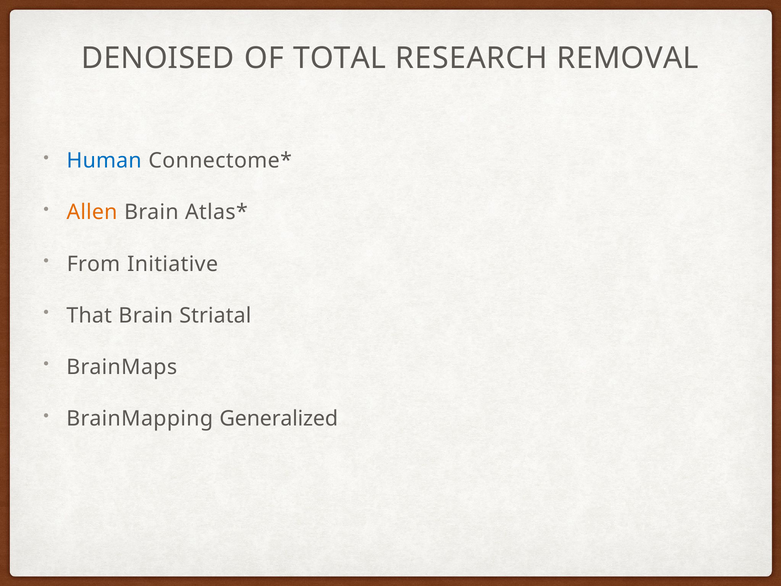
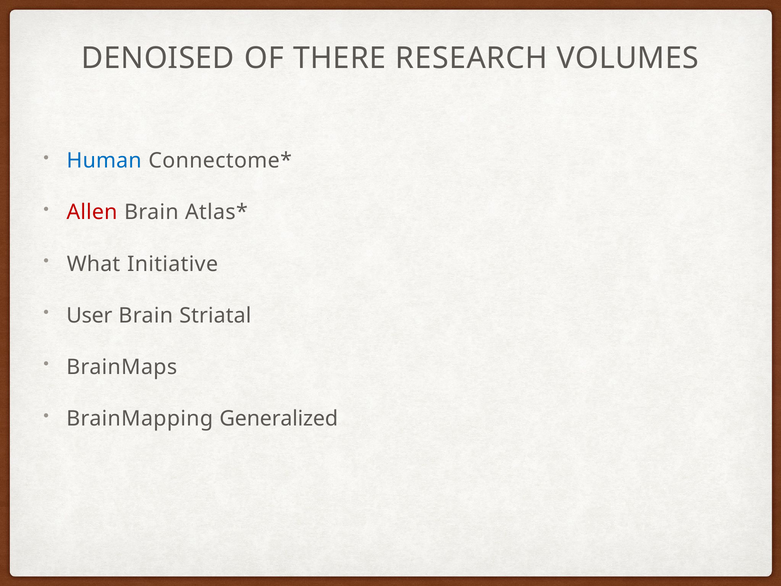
TOTAL: TOTAL -> THERE (340, 58)
REMOVAL: REMOVAL -> VOLUMES (628, 58)
Allen colour: orange -> red (92, 212)
From: From -> What (93, 264)
That: That -> User (89, 315)
